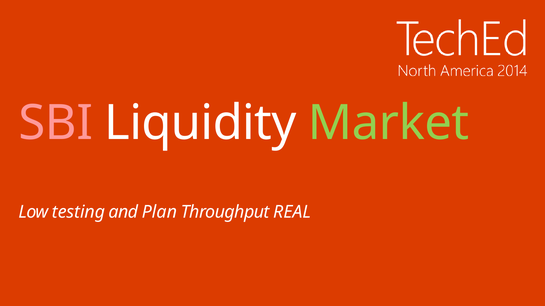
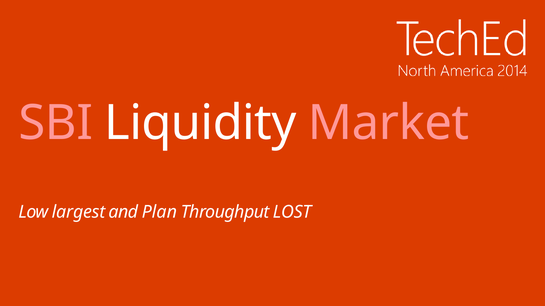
Market colour: light green -> pink (389, 123)
testing: testing -> largest (79, 212)
REAL: REAL -> LOST (292, 212)
